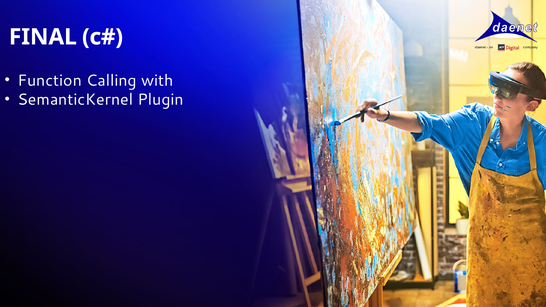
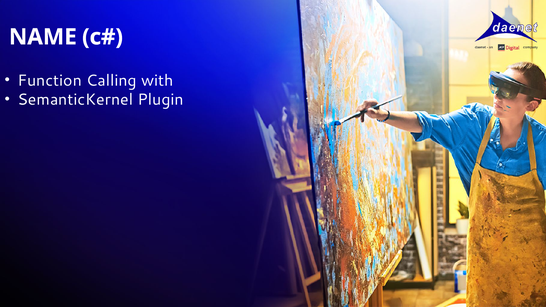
FINAL: FINAL -> NAME (43, 37)
